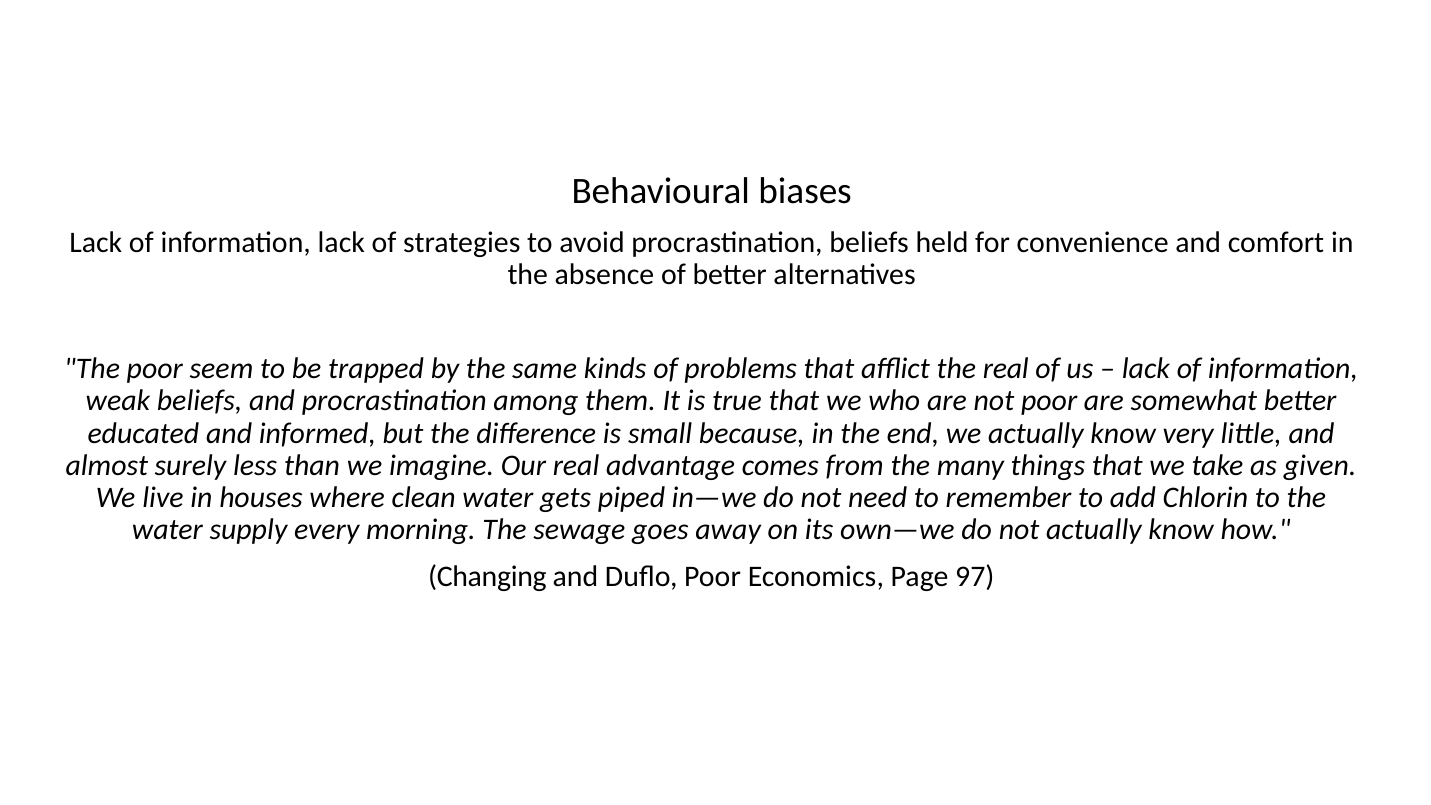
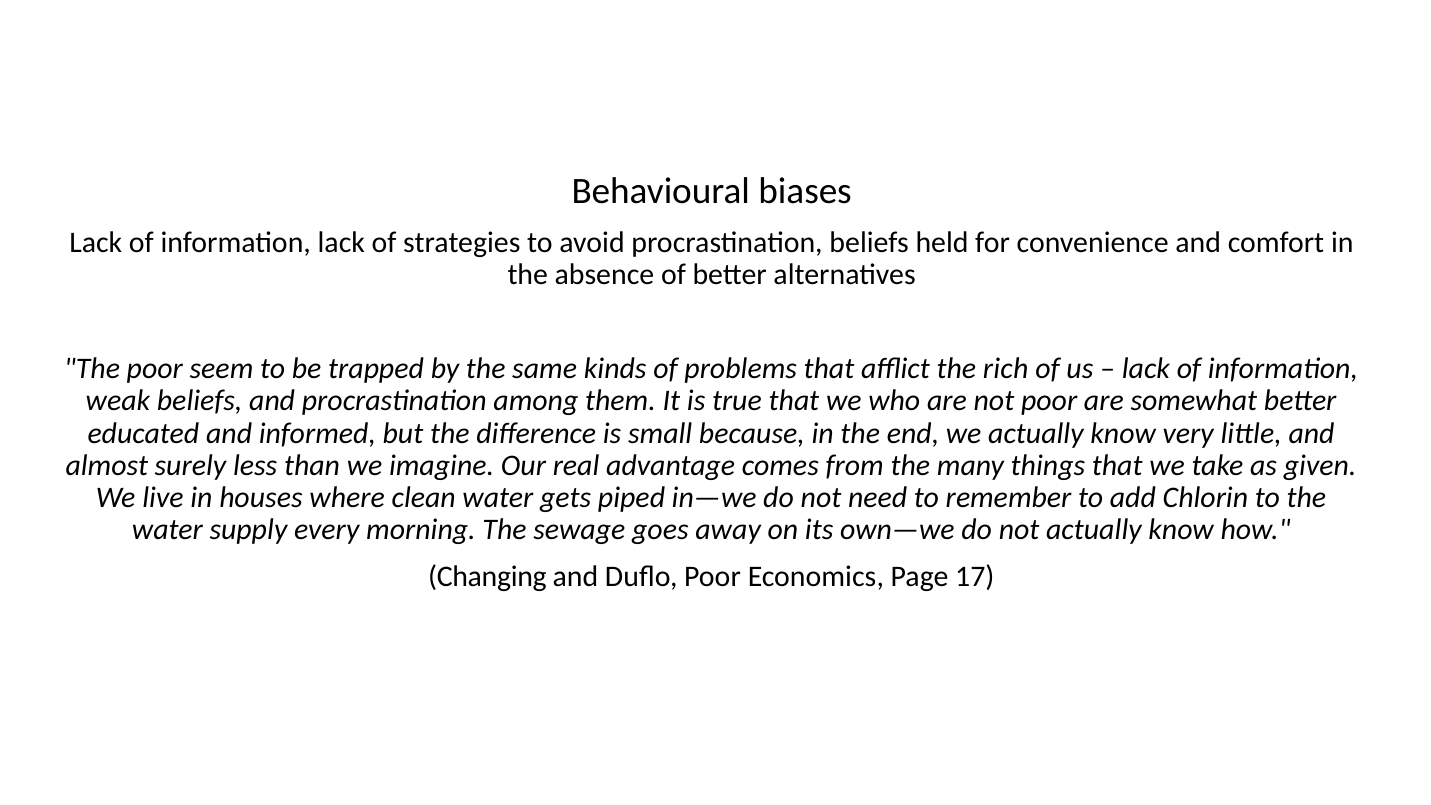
the real: real -> rich (1006, 369)
97: 97 -> 17 (975, 577)
